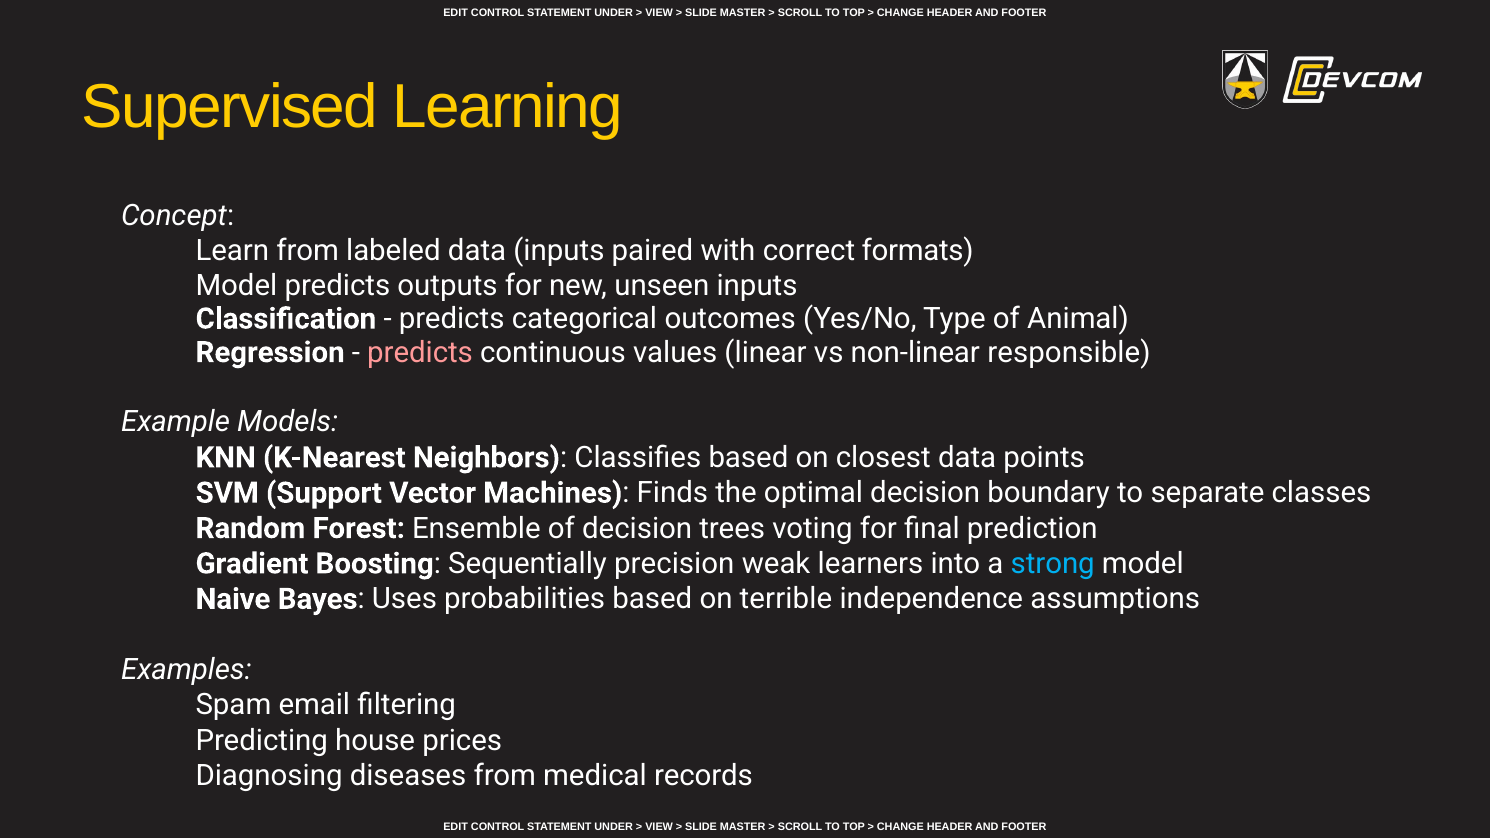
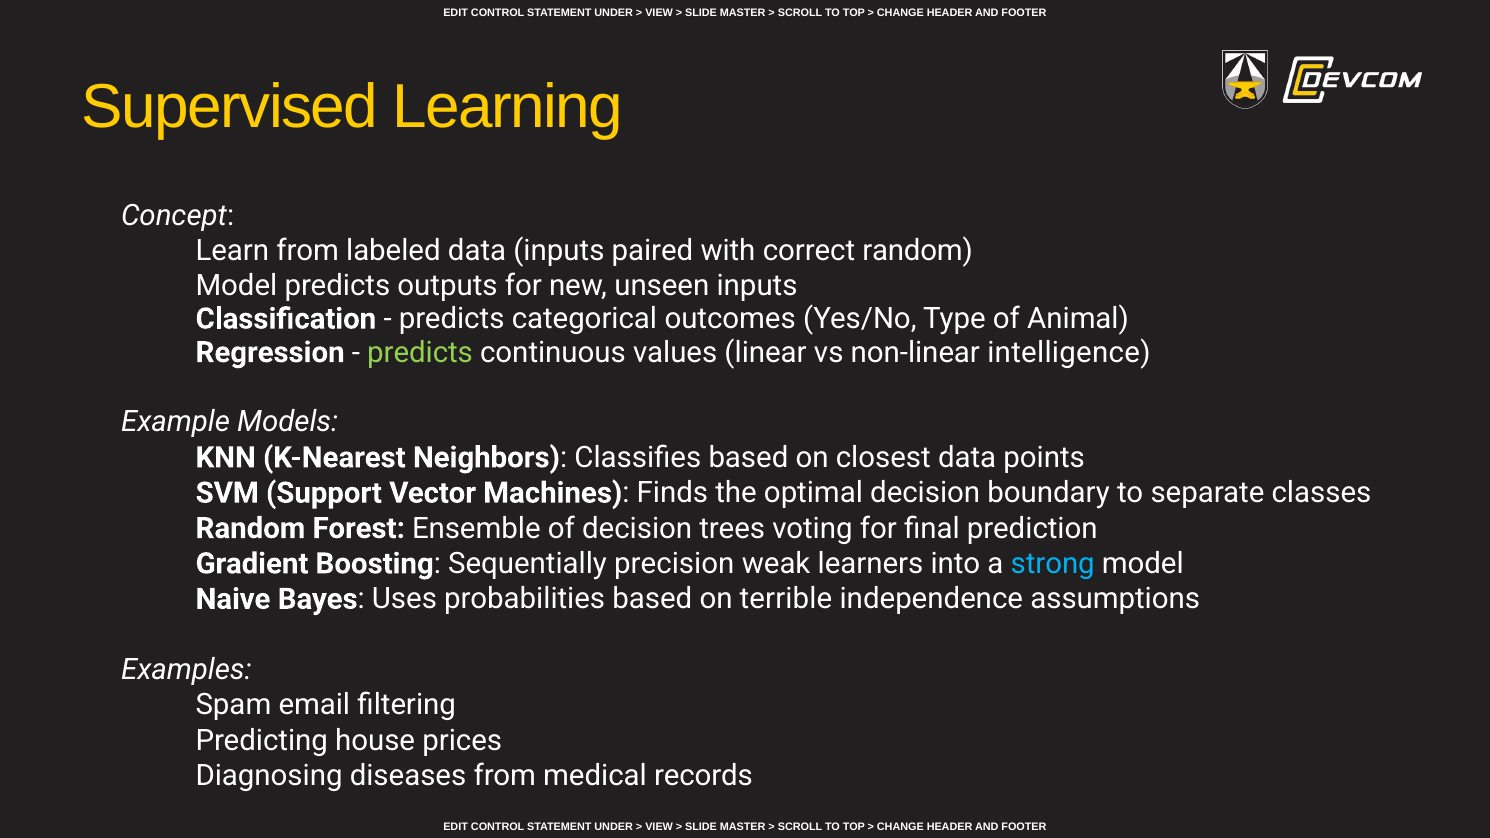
correct formats: formats -> random (918, 251)
predicts colour: pink -> light green (420, 352)
responsible: responsible -> intelligence (1069, 352)
